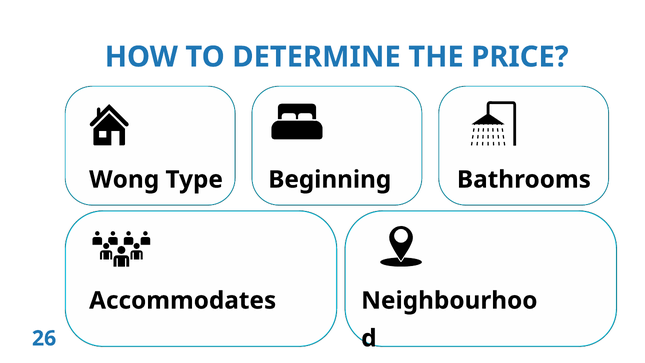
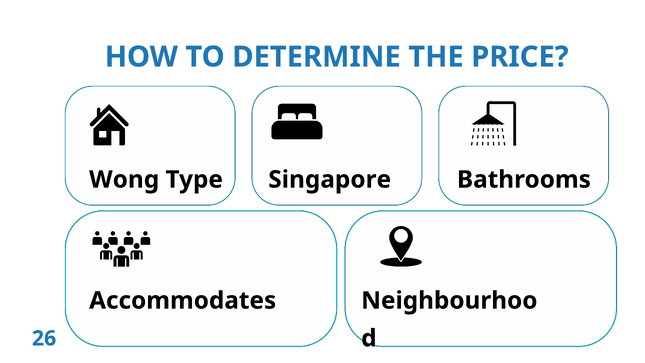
Beginning: Beginning -> Singapore (330, 180)
